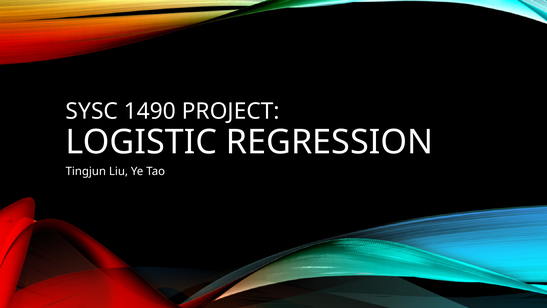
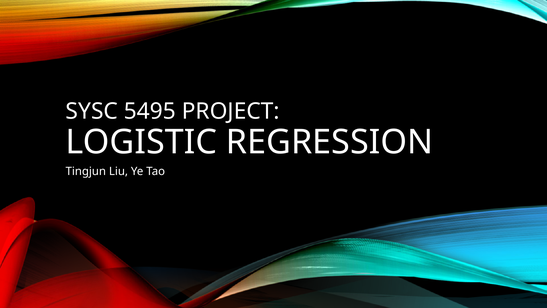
1490: 1490 -> 5495 (150, 111)
